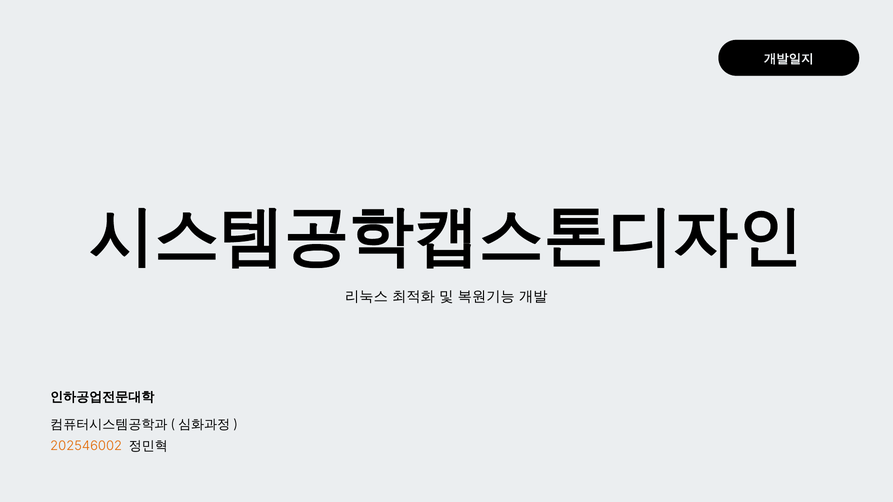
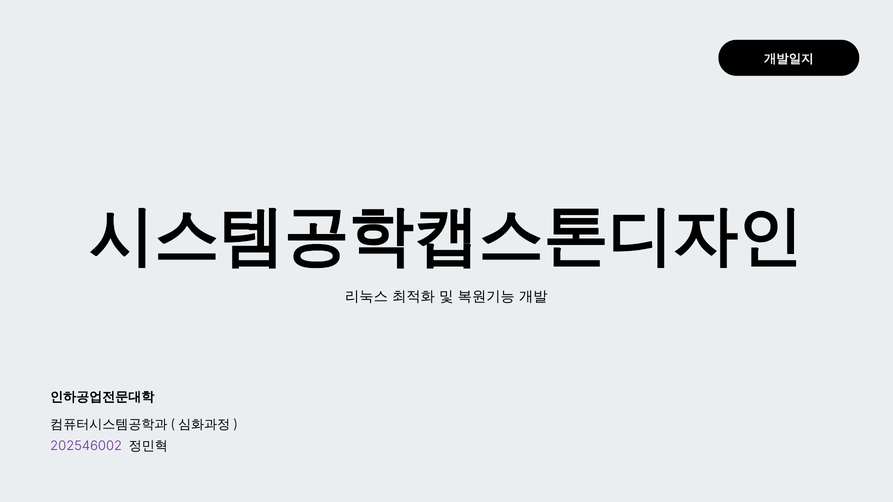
202546002 colour: orange -> purple (86, 446)
